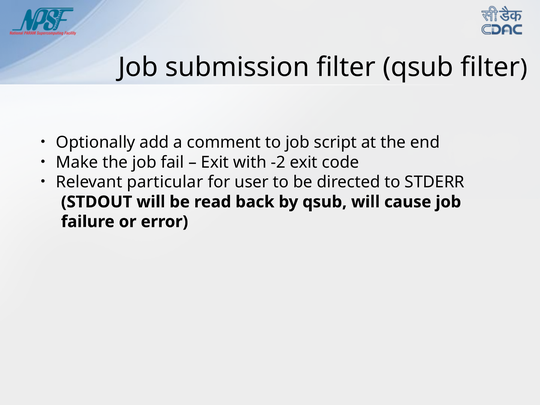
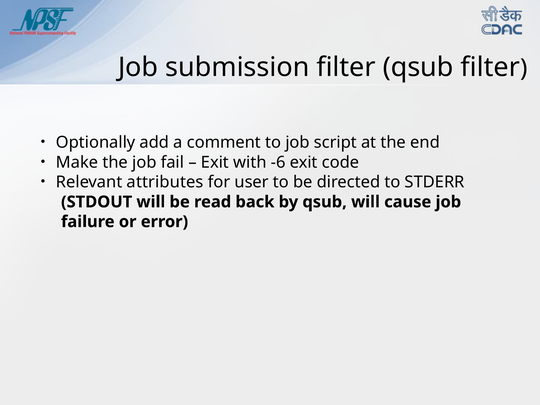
-2: -2 -> -6 (278, 162)
particular: particular -> attributes (165, 182)
